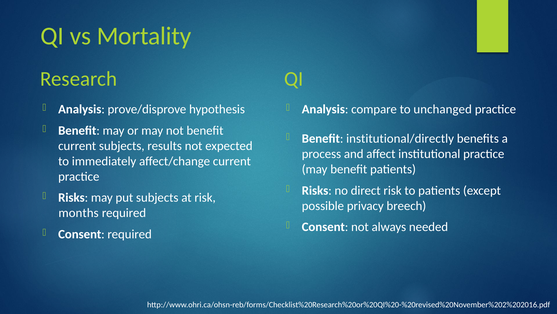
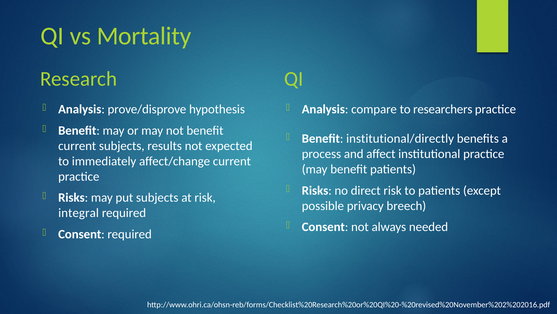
unchanged: unchanged -> researchers (443, 109)
months: months -> integral (79, 213)
